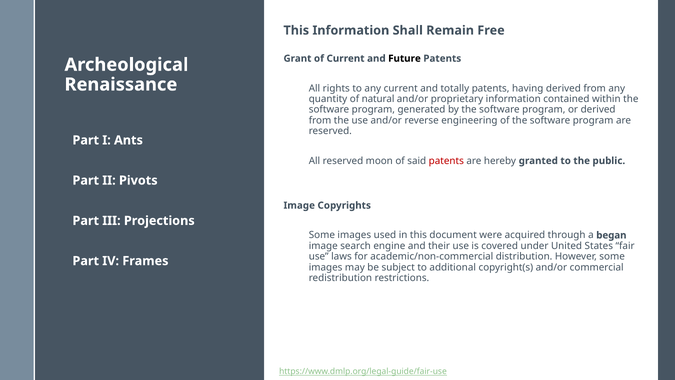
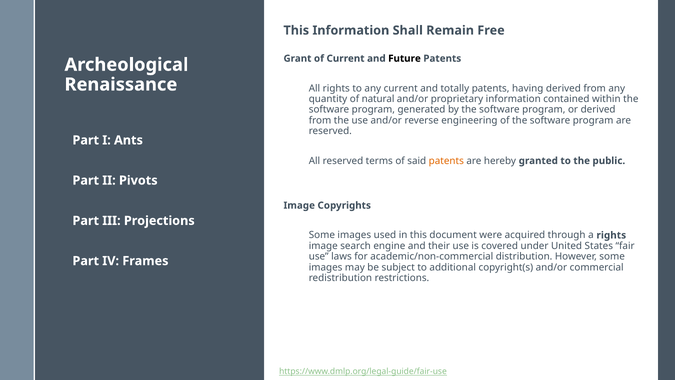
moon: moon -> terms (379, 161)
patents colour: red -> orange (446, 161)
a began: began -> rights (611, 235)
